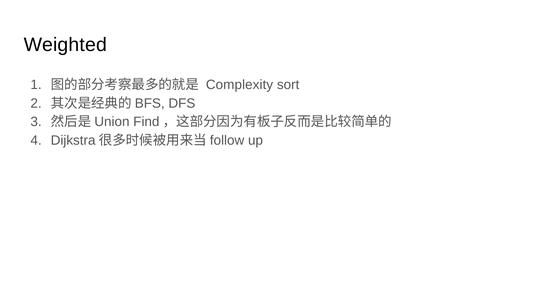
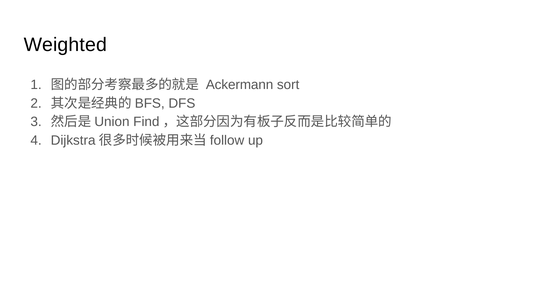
Complexity: Complexity -> Ackermann (240, 85)
